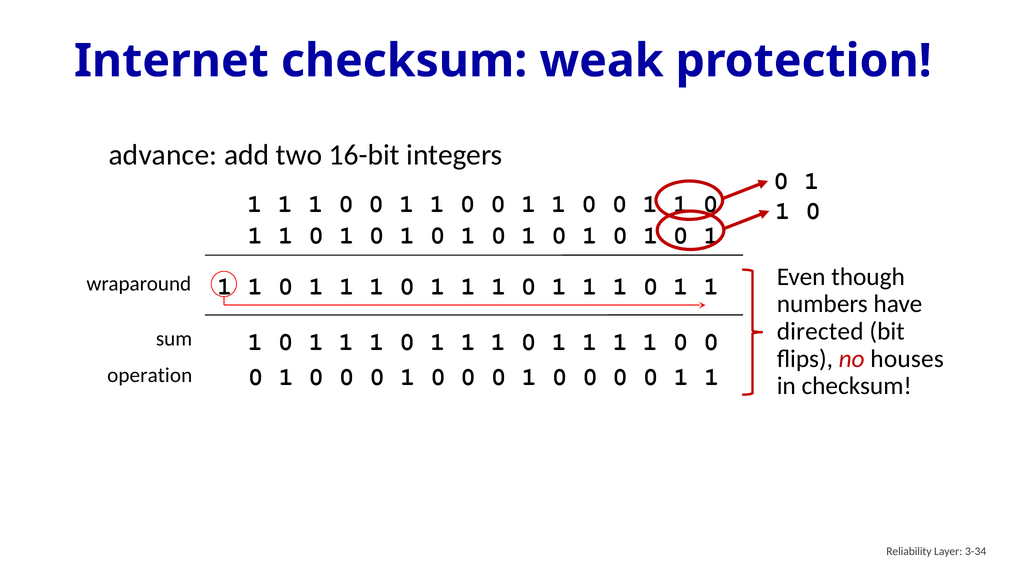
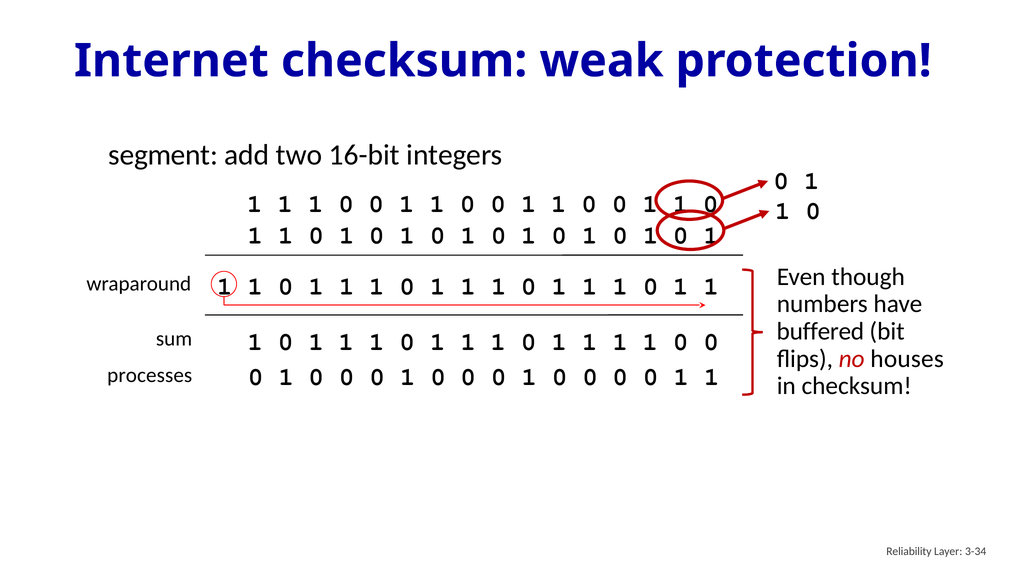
advance: advance -> segment (163, 155)
directed: directed -> buffered (820, 331)
operation: operation -> processes (150, 375)
